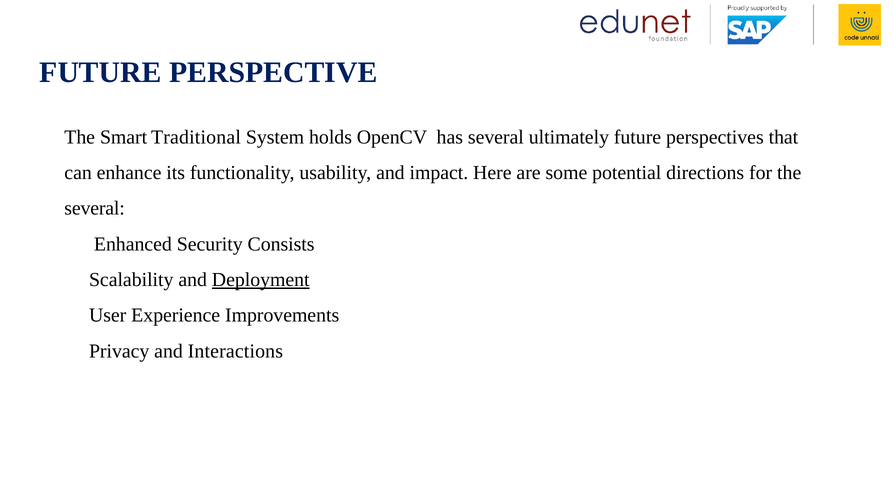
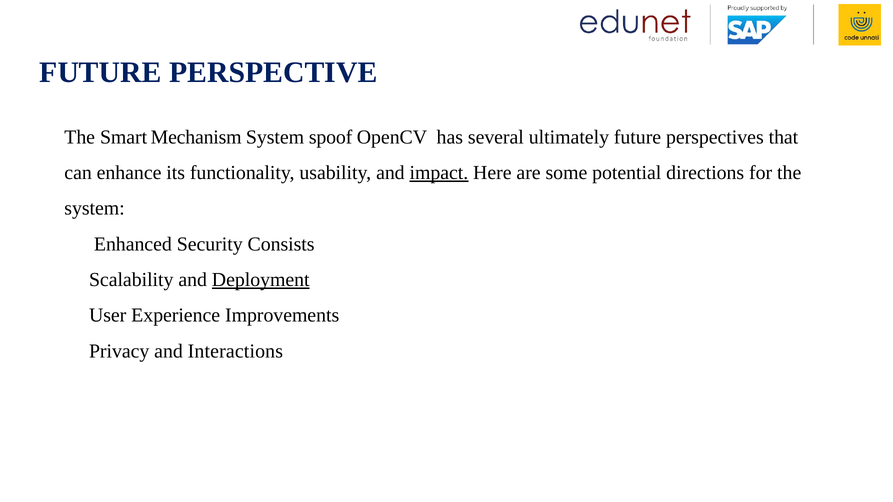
Traditional: Traditional -> Mechanism (196, 137)
holds: holds -> spoof (331, 137)
impact underline: none -> present (439, 173)
several: several -> system (95, 209)
